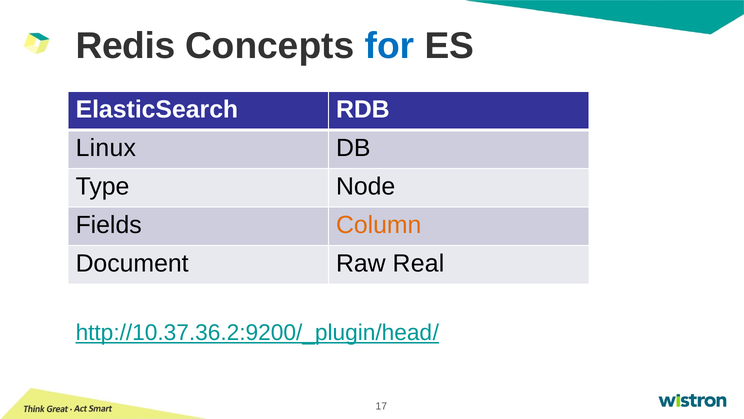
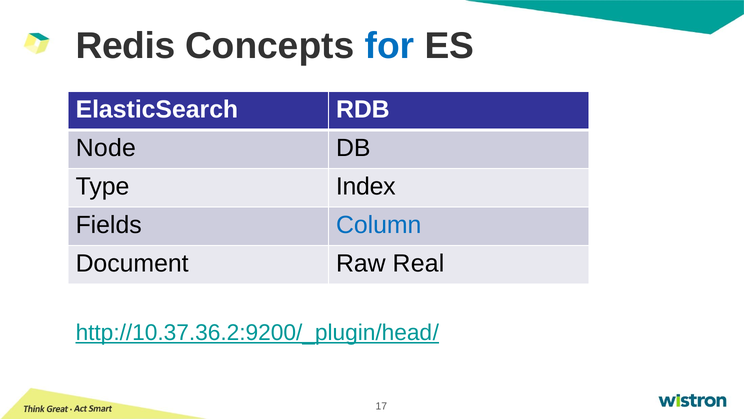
Linux: Linux -> Node (106, 148)
Node: Node -> Index (366, 186)
Column colour: orange -> blue (379, 225)
